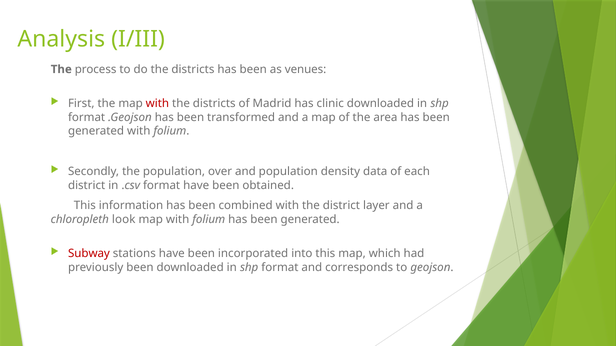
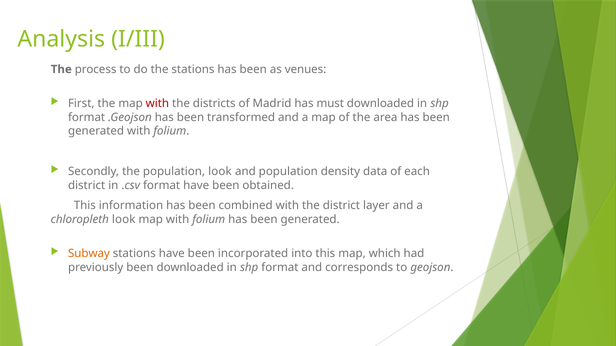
do the districts: districts -> stations (193, 69)
clinic: clinic -> must (330, 104)
population over: over -> look (220, 172)
Subway colour: red -> orange (89, 254)
